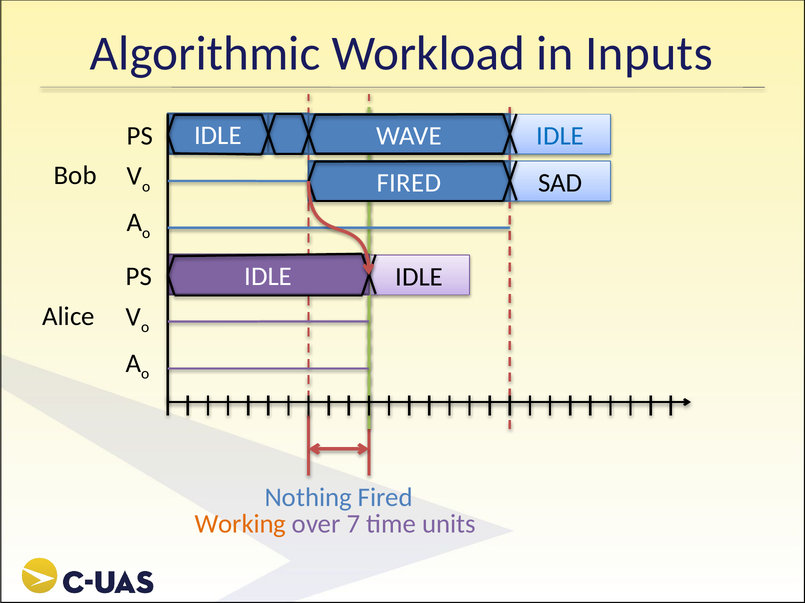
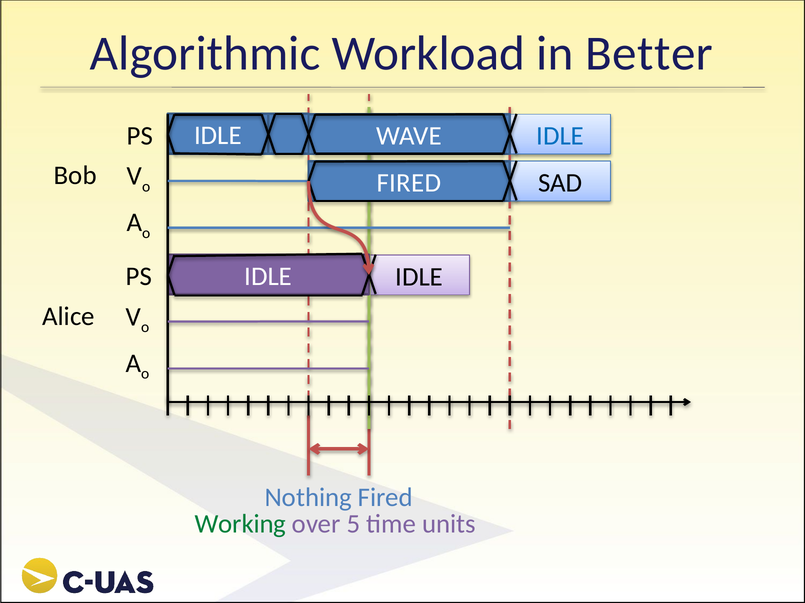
Inputs: Inputs -> Better (649, 54)
Working colour: orange -> green (240, 525)
7: 7 -> 5 (353, 525)
